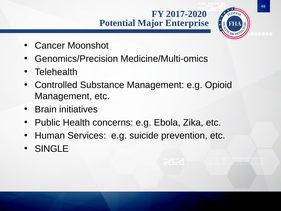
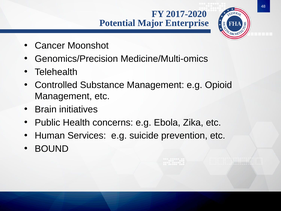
SINGLE: SINGLE -> BOUND (52, 149)
